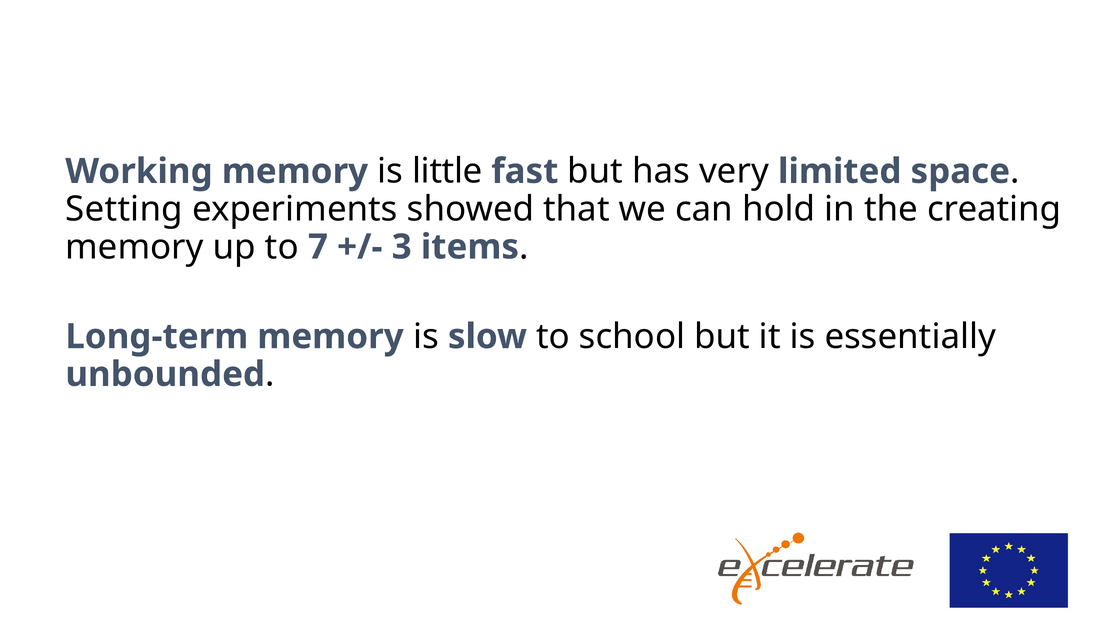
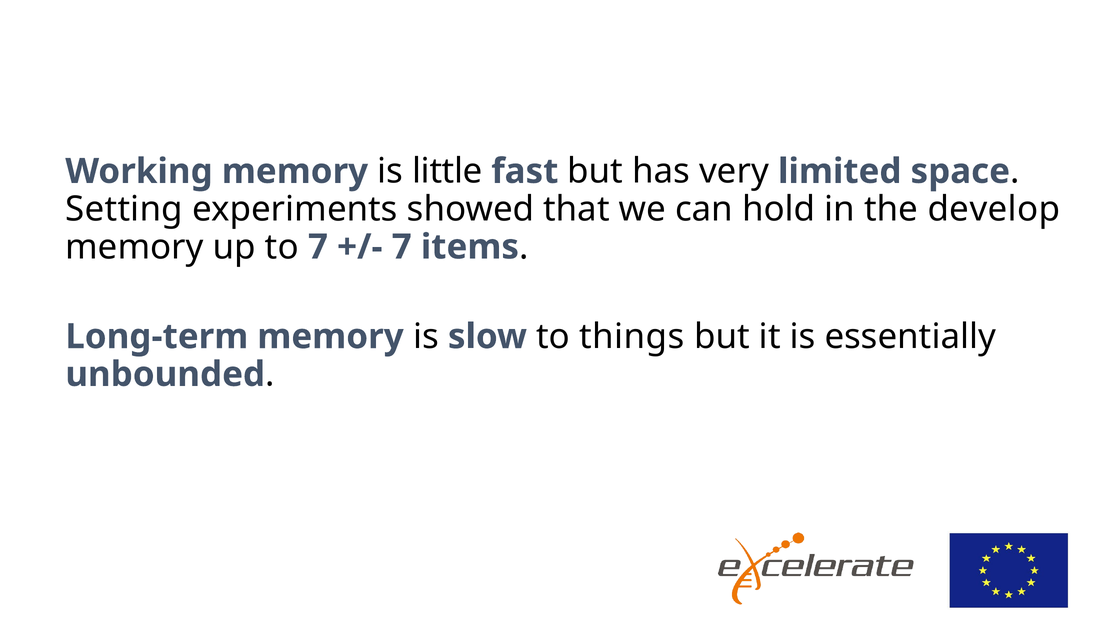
creating: creating -> develop (994, 209)
3: 3 -> 7 (402, 247)
school: school -> things (632, 336)
